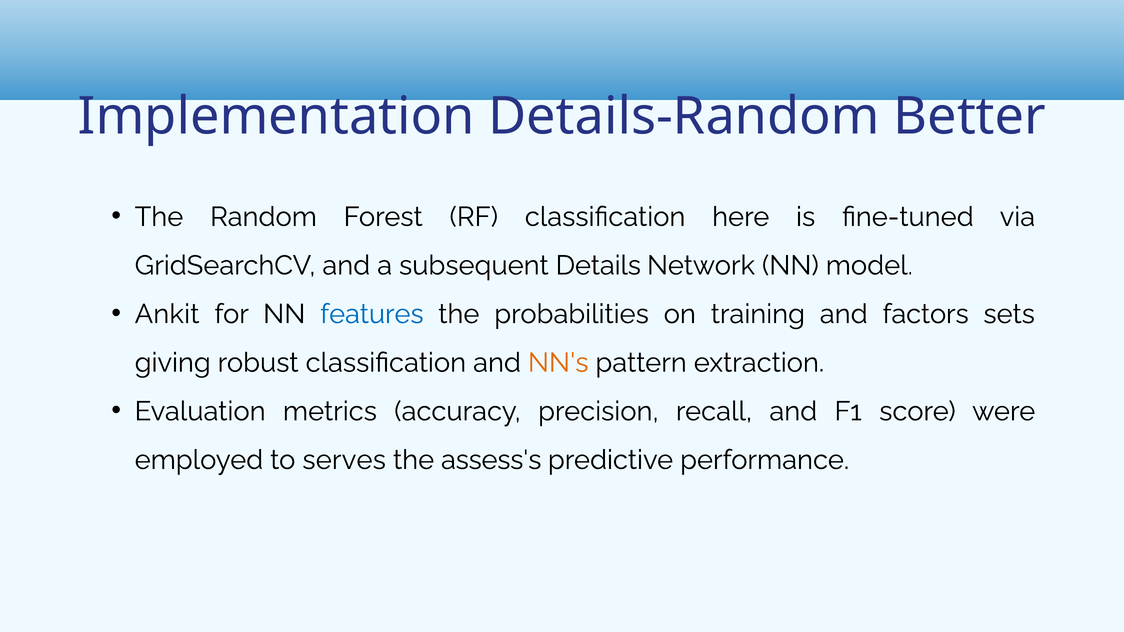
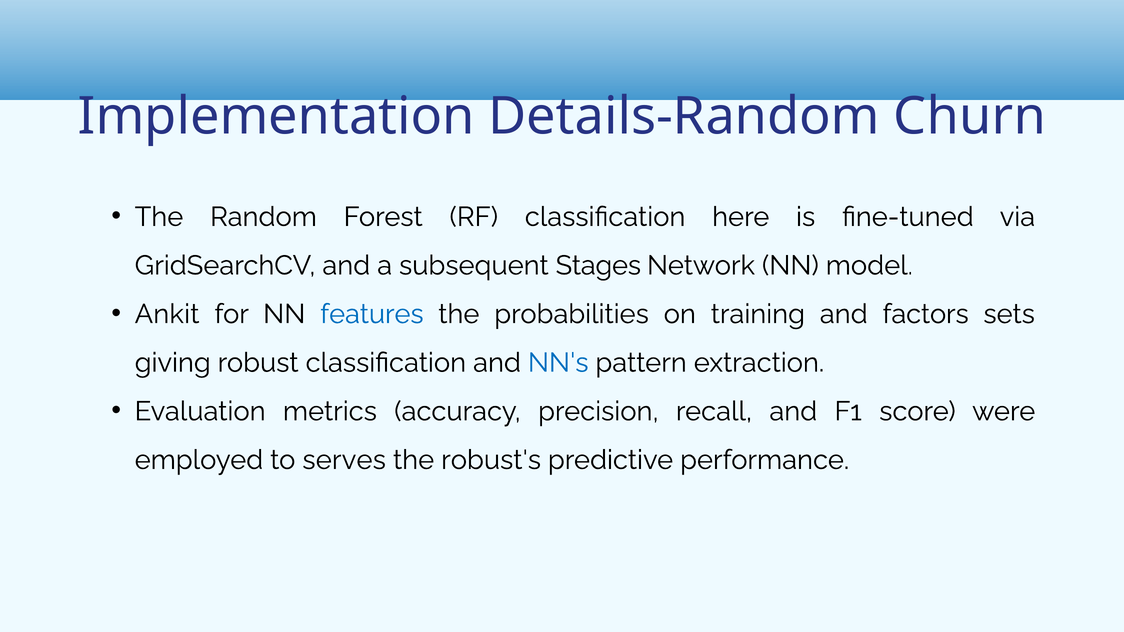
Better: Better -> Churn (970, 117)
Details: Details -> Stages (598, 266)
NN's colour: orange -> blue (558, 363)
assess's: assess's -> robust's (491, 460)
